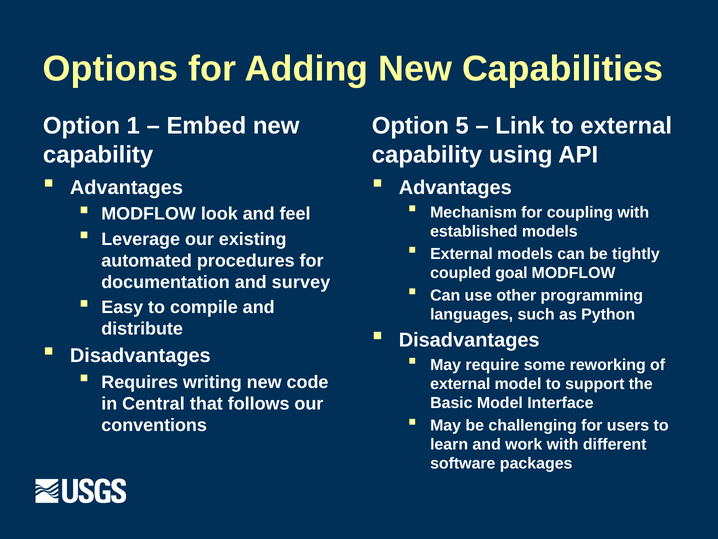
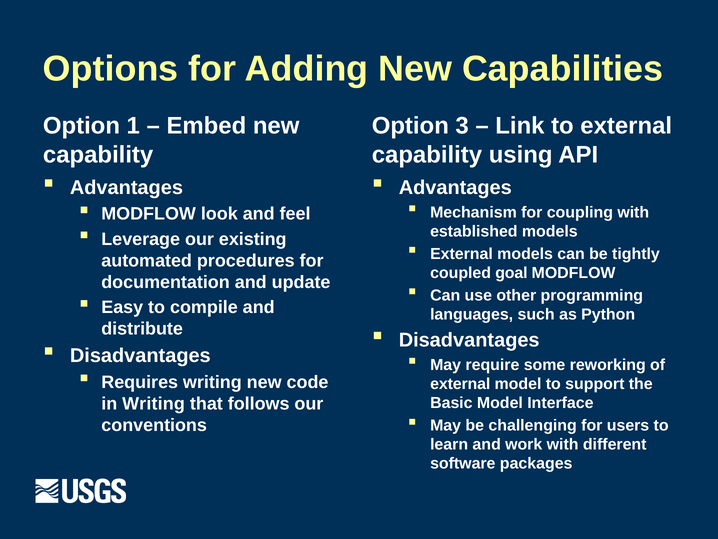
5: 5 -> 3 (462, 126)
survey: survey -> update (301, 282)
in Central: Central -> Writing (153, 403)
